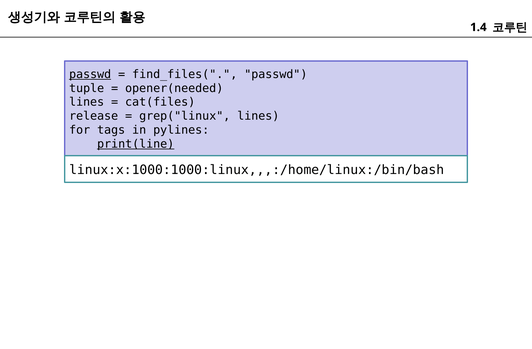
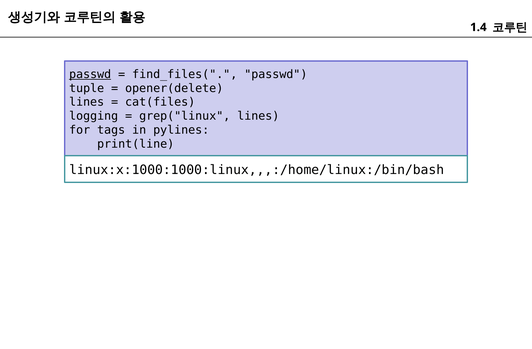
opener(needed: opener(needed -> opener(delete (174, 88)
release: release -> logging (94, 116)
print(line underline: present -> none (136, 144)
